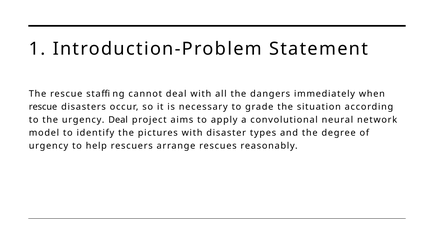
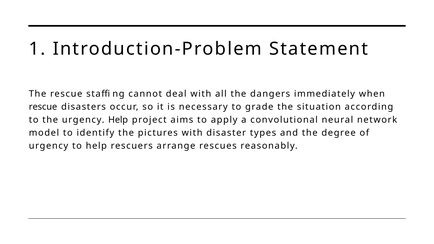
urgency Deal: Deal -> Help (118, 120)
